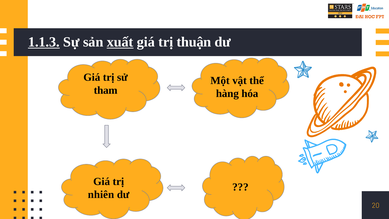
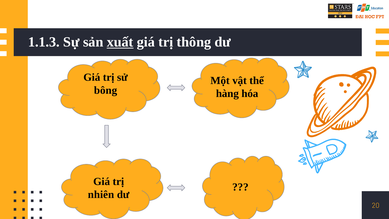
1.1.3 underline: present -> none (44, 42)
thuận: thuận -> thông (194, 42)
tham: tham -> bông (106, 90)
